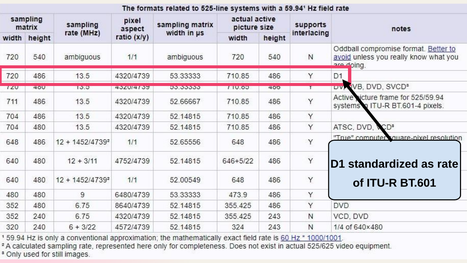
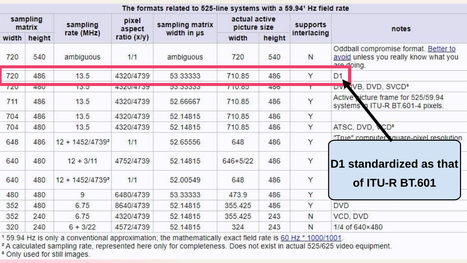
rate: rate -> that (448, 164)
